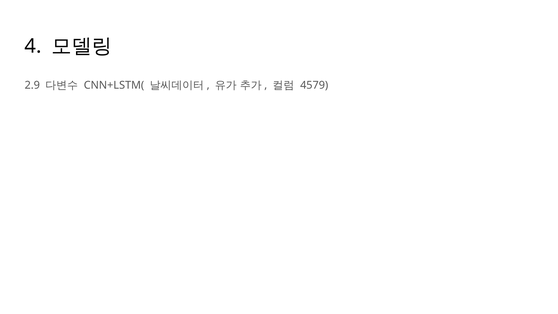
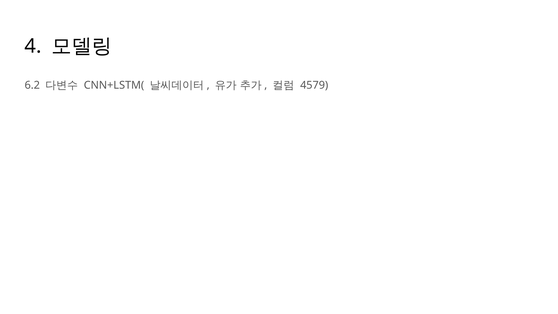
2.9: 2.9 -> 6.2 (32, 85)
